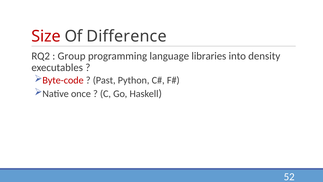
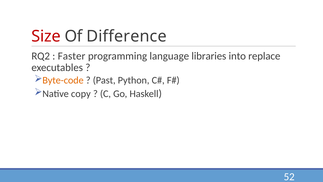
Group: Group -> Faster (72, 56)
density: density -> replace (264, 56)
Byte-code colour: red -> orange (63, 80)
once: once -> copy (81, 94)
